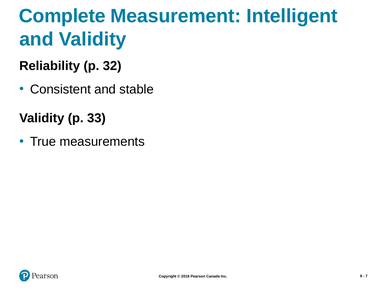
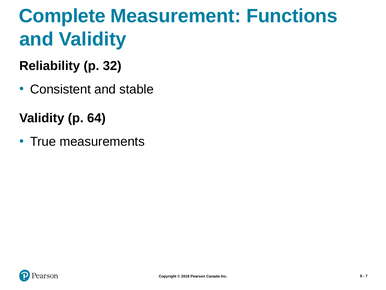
Intelligent: Intelligent -> Functions (292, 16)
33: 33 -> 64 (96, 118)
